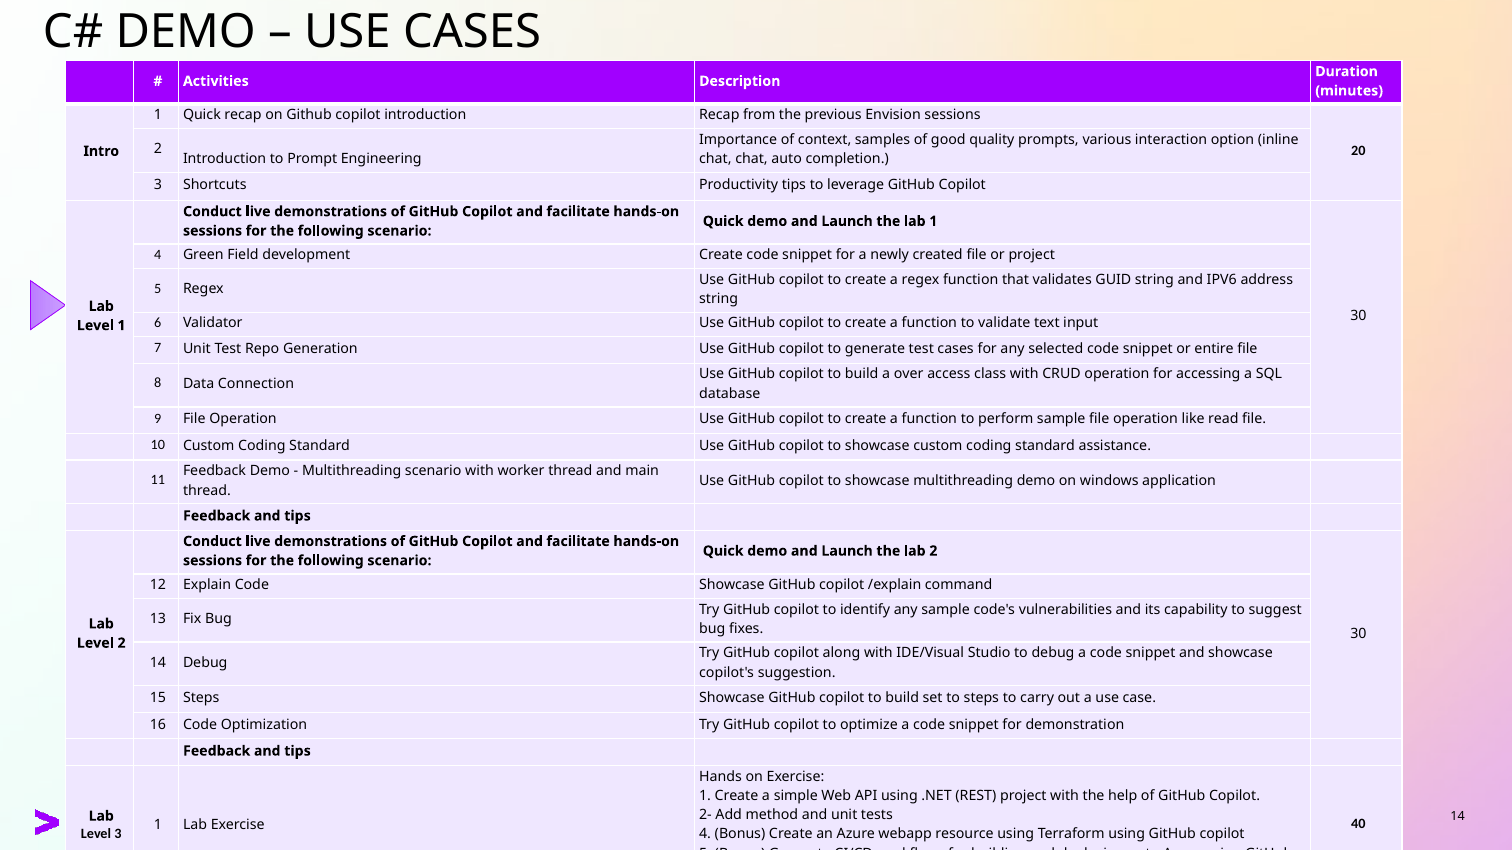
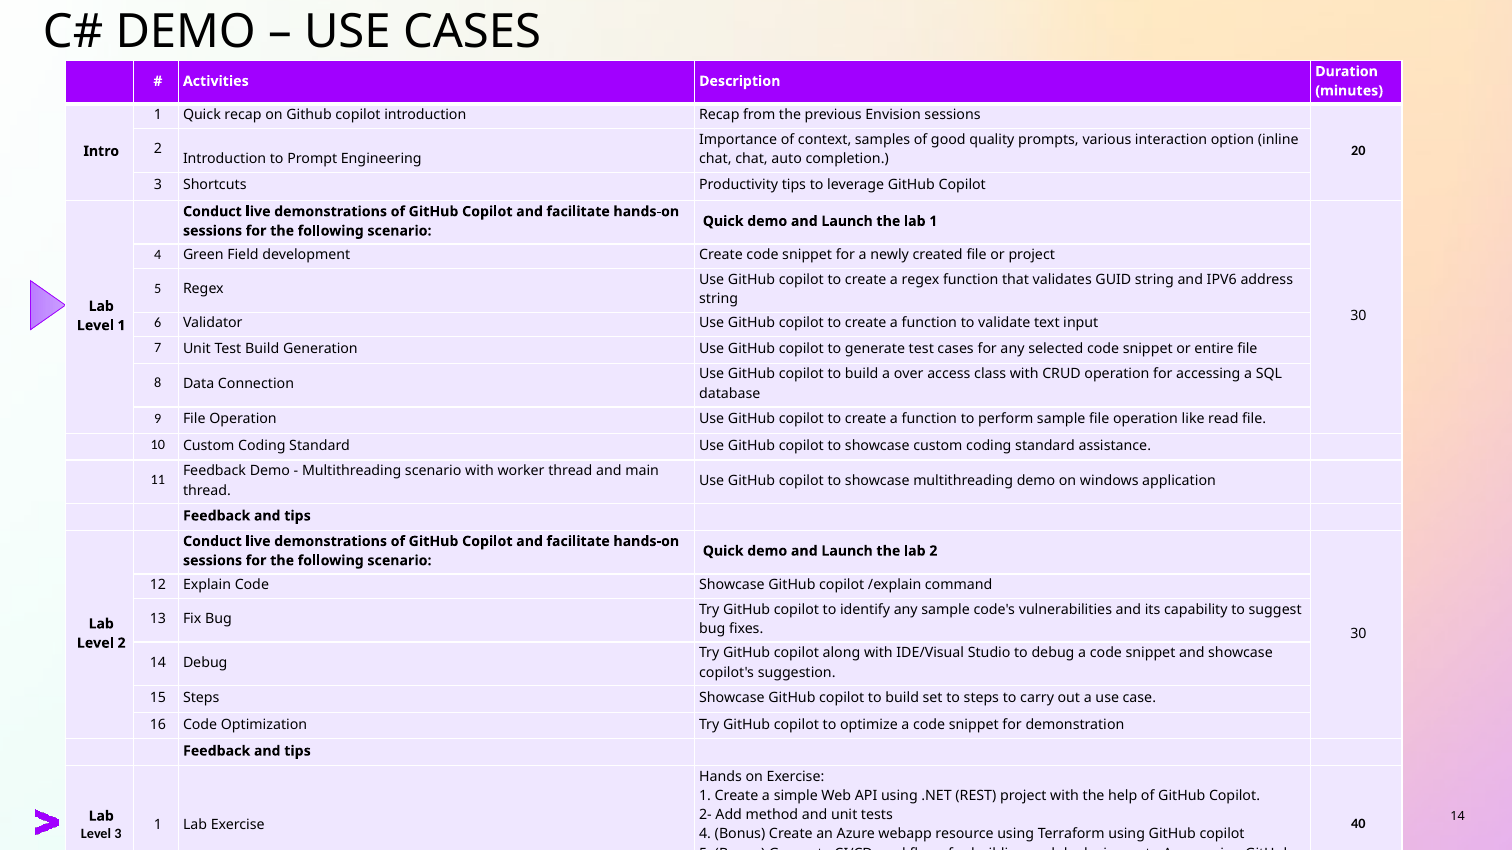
Test Repo: Repo -> Build (262, 349)
